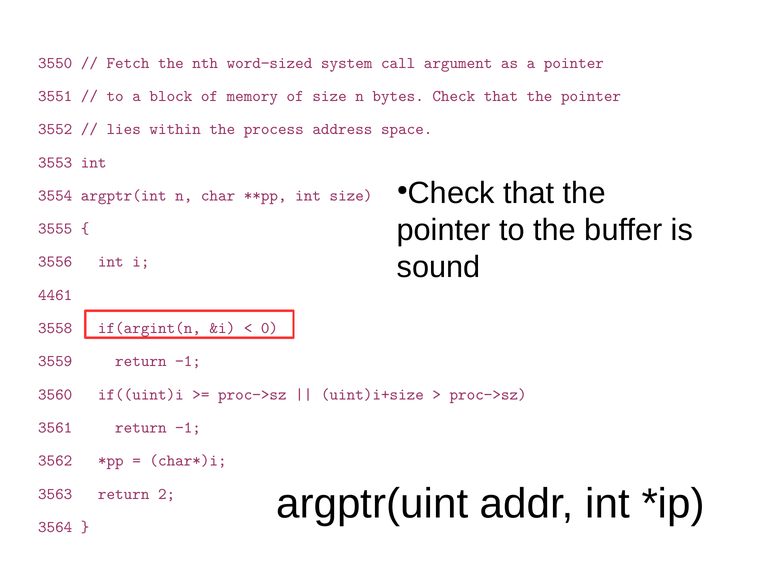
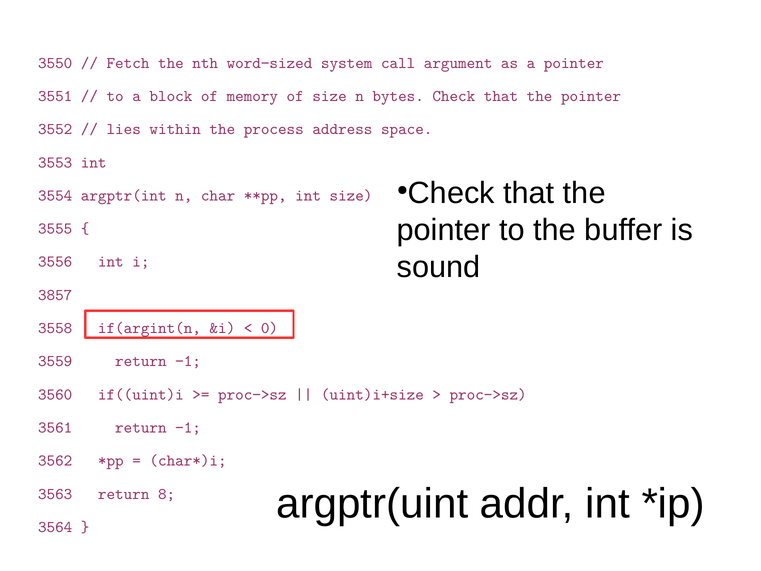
4461: 4461 -> 3857 (55, 295)
2: 2 -> 8 (167, 493)
